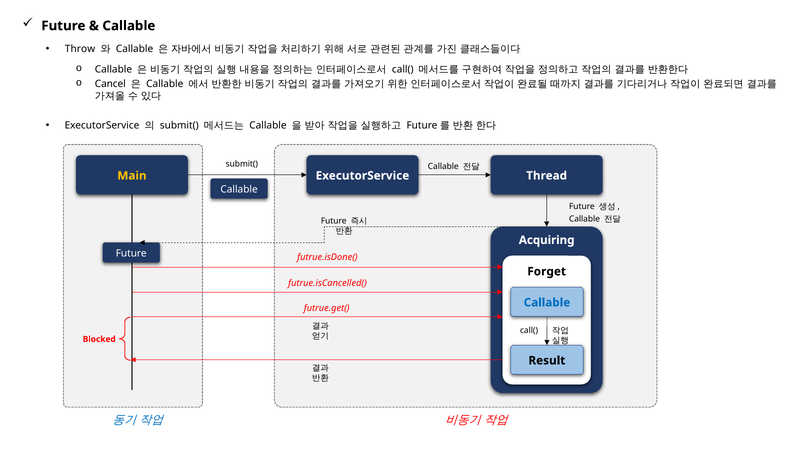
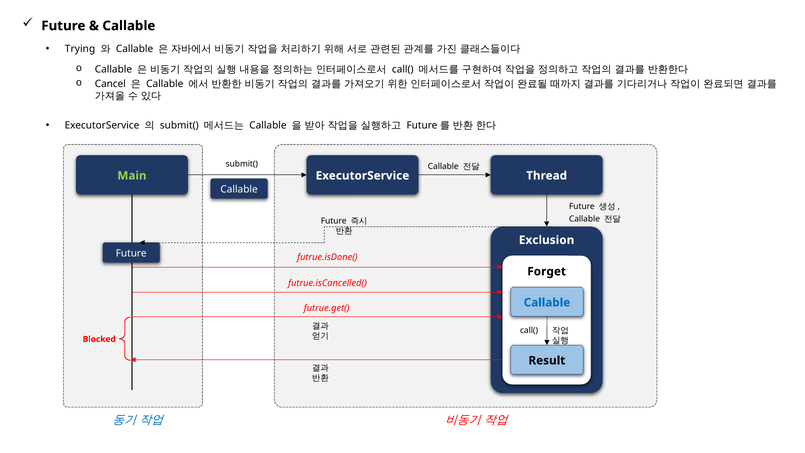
Throw: Throw -> Trying (80, 49)
Main colour: yellow -> light green (132, 176)
Acquiring: Acquiring -> Exclusion (547, 240)
